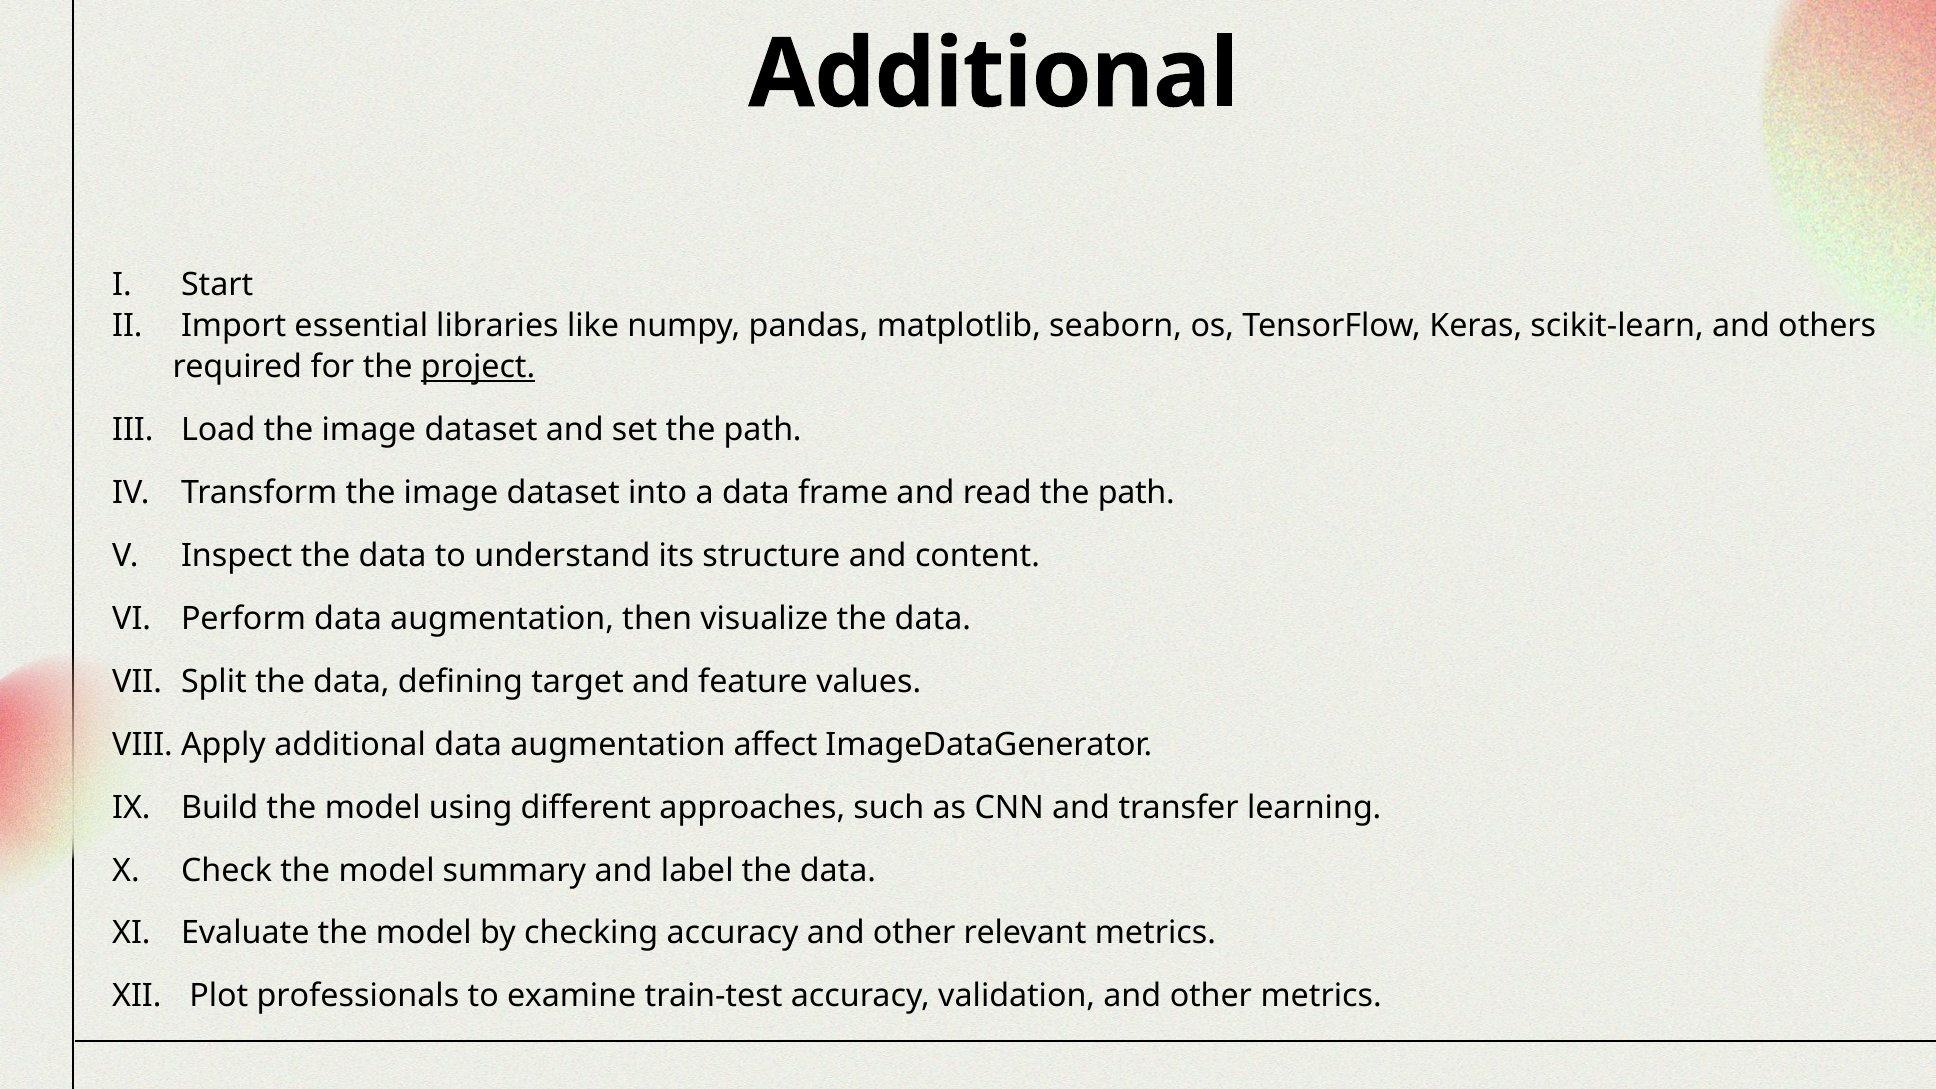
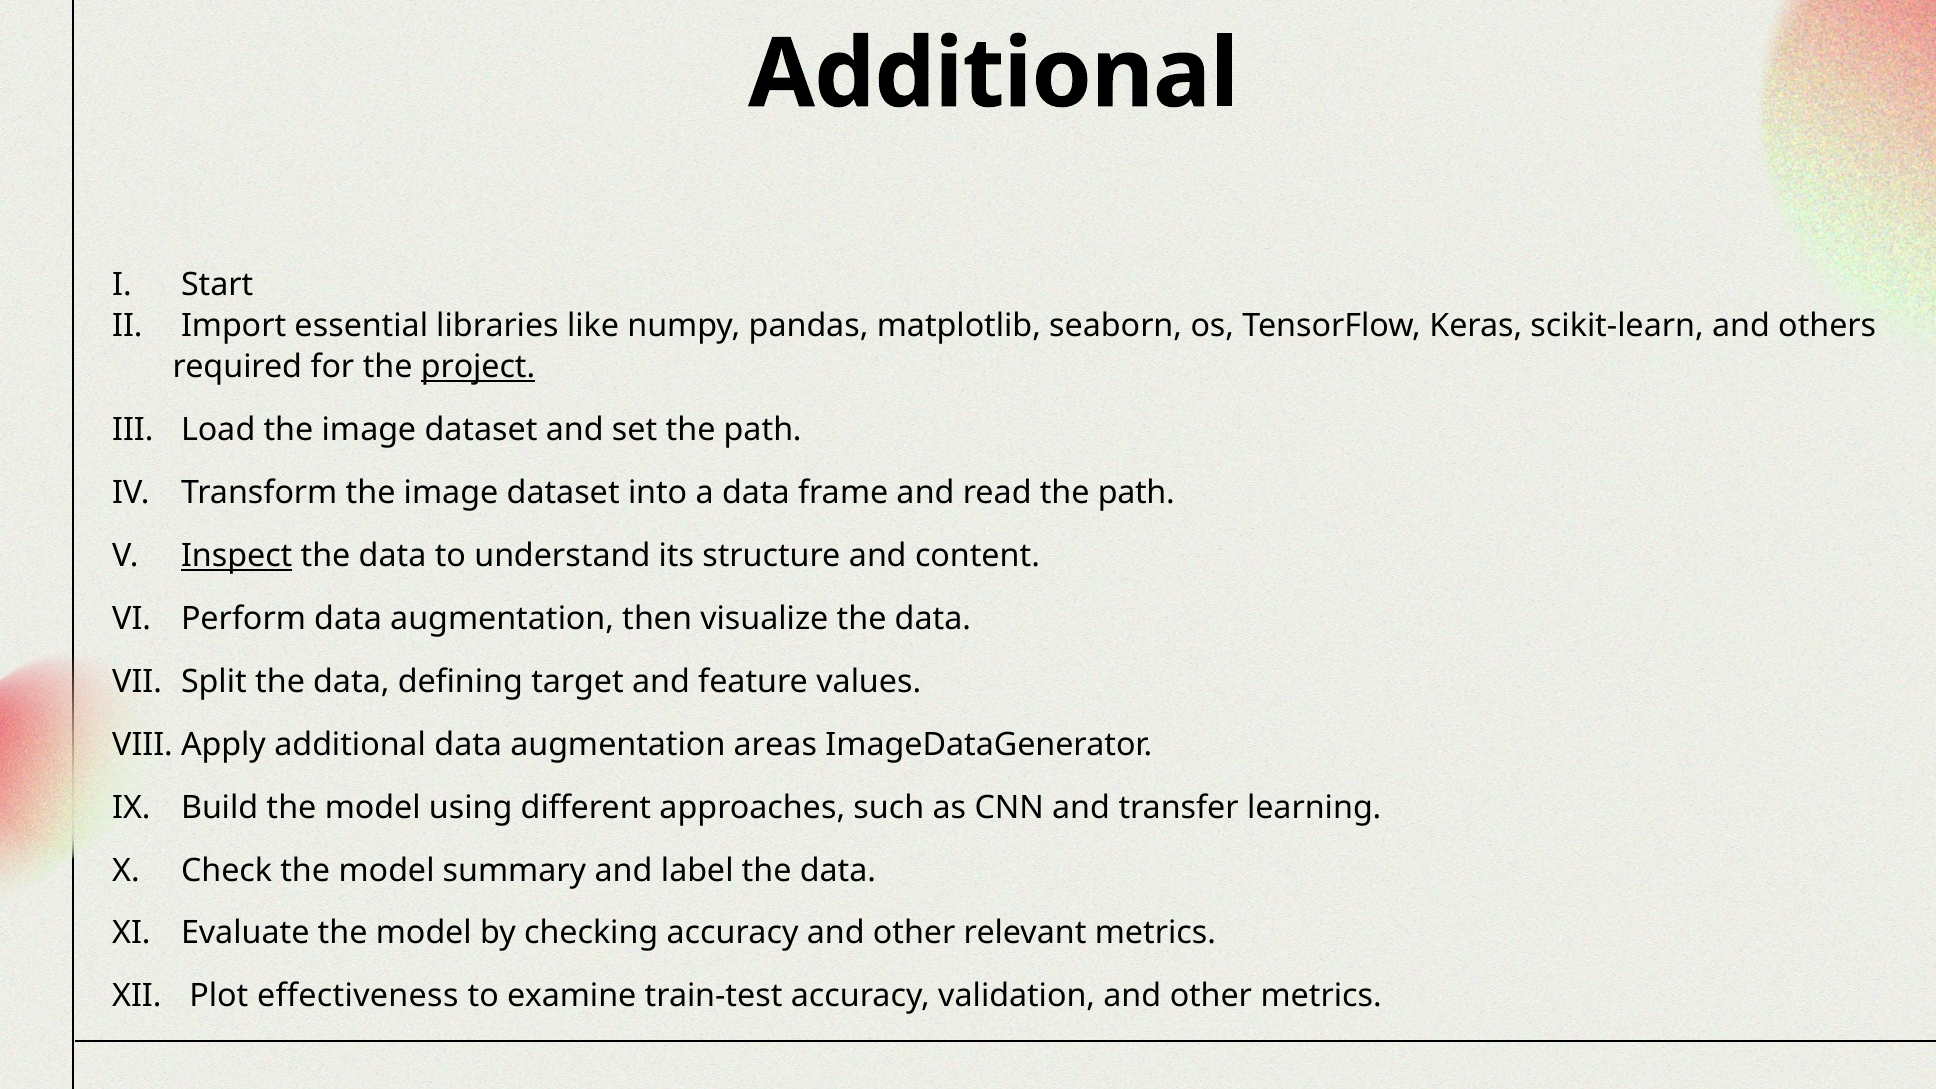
Inspect underline: none -> present (237, 556)
affect: affect -> areas (775, 745)
professionals: professionals -> effectiveness (358, 996)
